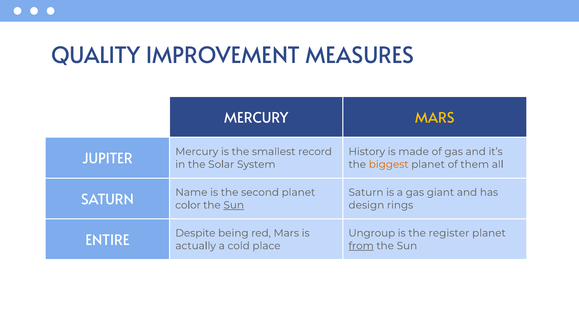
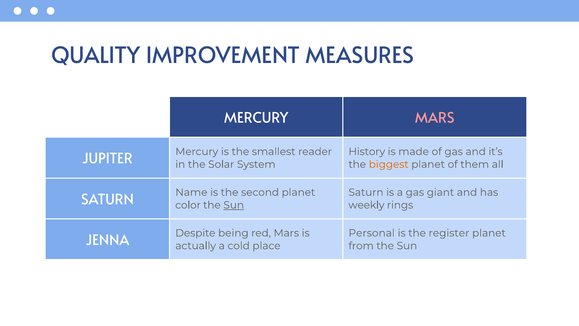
MARS colour: yellow -> pink (435, 118)
record: record -> reader (315, 151)
design: design -> weekly (366, 205)
Ungroup: Ungroup -> Personal (372, 233)
ENTIRE: ENTIRE -> JENNA (107, 240)
from underline: present -> none (361, 246)
